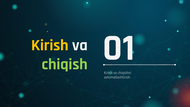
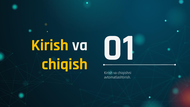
chiqish colour: light green -> yellow (65, 64)
